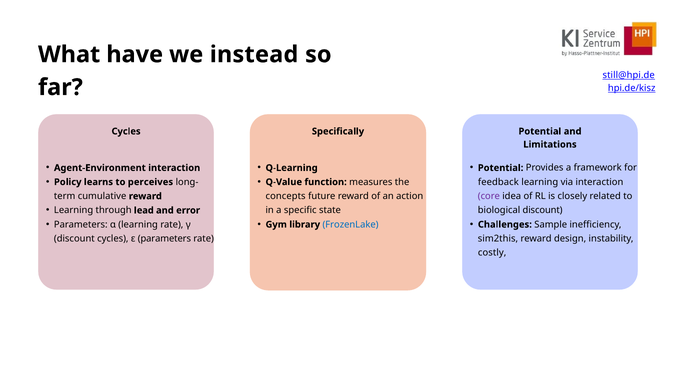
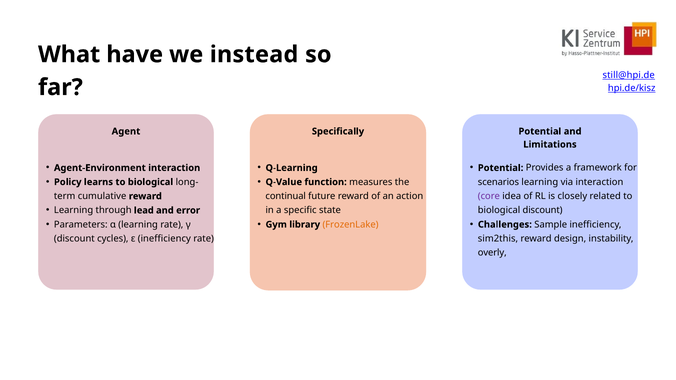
Cycles: Cycles -> Agent (126, 131)
learns to perceives: perceives -> biological (151, 182)
feedback: feedback -> scenarios (498, 182)
concepts: concepts -> continual (286, 196)
FrozenLake colour: blue -> orange (351, 225)
ε parameters: parameters -> inefficiency (164, 239)
costly: costly -> overly (492, 253)
